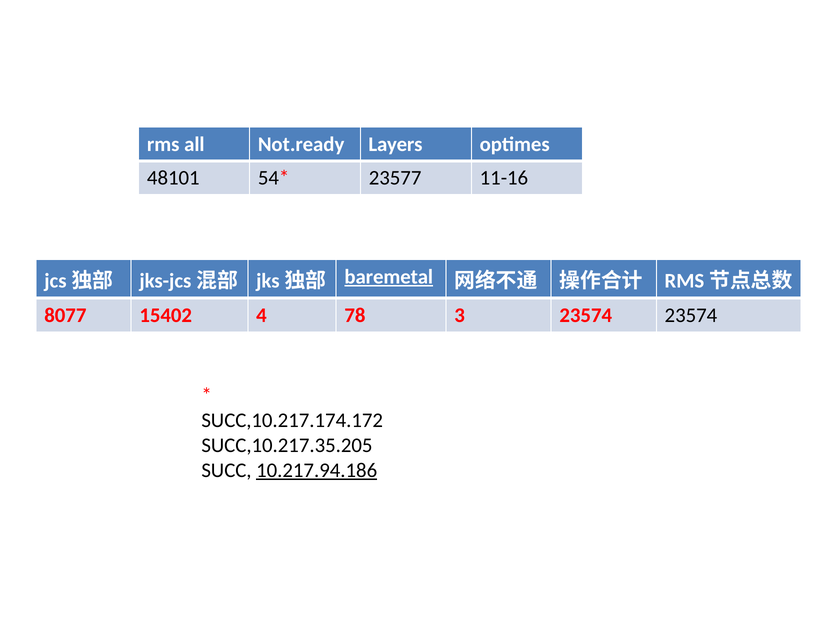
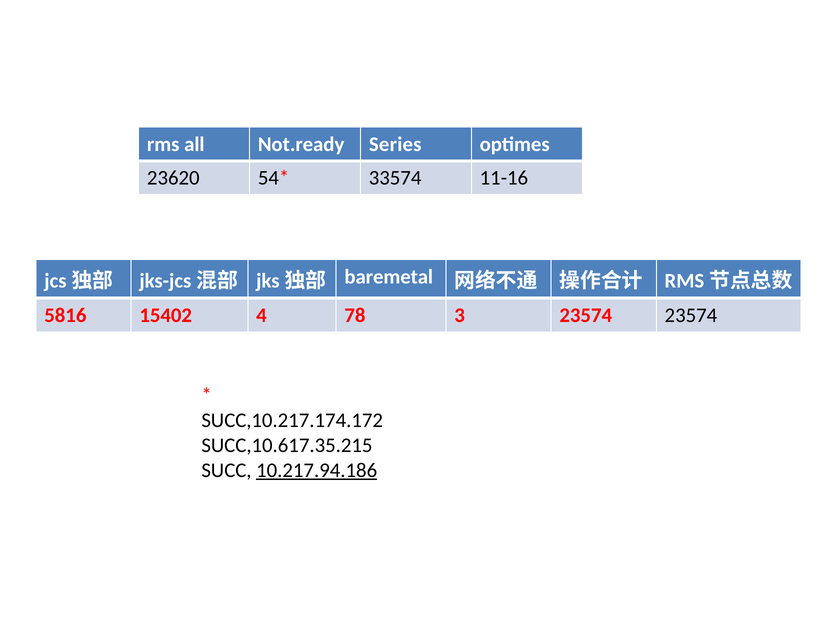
Layers: Layers -> Series (395, 144)
48101: 48101 -> 23620 (173, 178)
23577: 23577 -> 33574 (395, 178)
baremetal underline: present -> none (389, 277)
8077: 8077 -> 5816 (65, 315)
SUCC,10.217.35.205: SUCC,10.217.35.205 -> SUCC,10.617.35.215 (287, 445)
